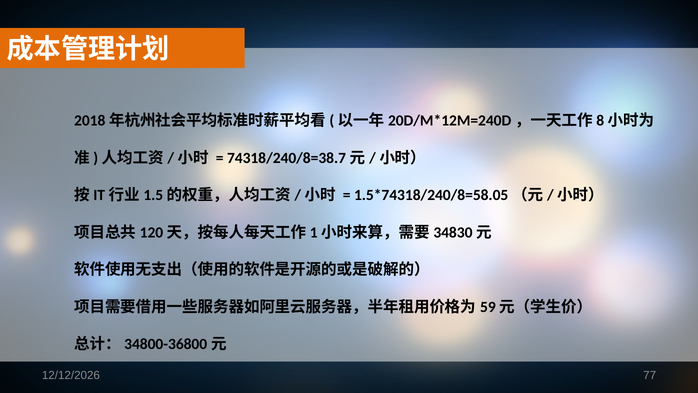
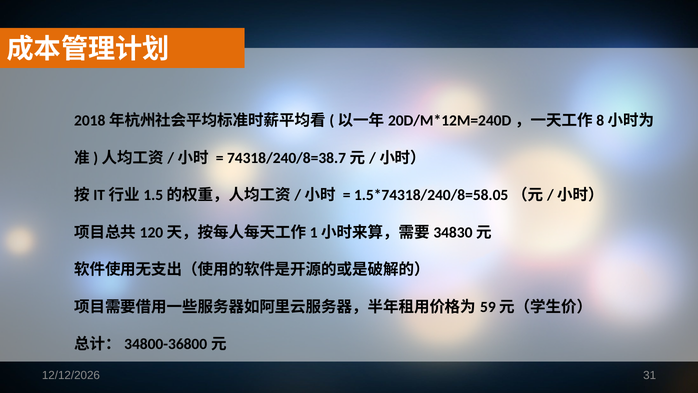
77: 77 -> 31 (650, 375)
